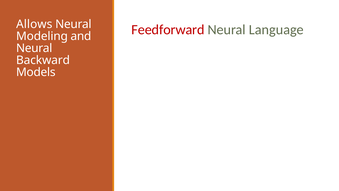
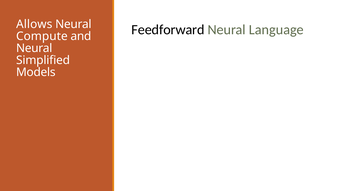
Feedforward colour: red -> black (168, 30)
Modeling: Modeling -> Compute (42, 36)
Backward: Backward -> Simplified (43, 60)
